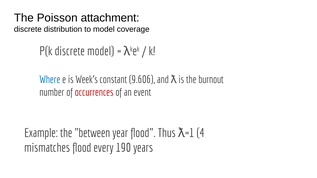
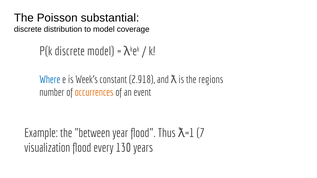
attachment: attachment -> substantial (110, 18)
9.606: 9.606 -> 2.918 (142, 80)
burnout: burnout -> regions (211, 80)
occurrences colour: red -> orange (94, 92)
4: 4 -> 7 (201, 133)
mismatches: mismatches -> visualization (47, 148)
190: 190 -> 130 (123, 148)
